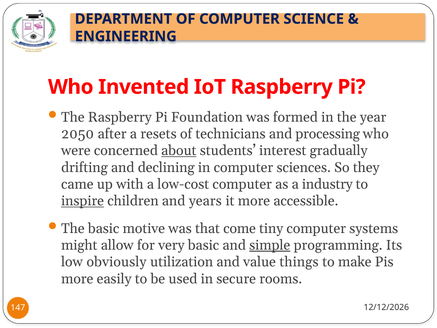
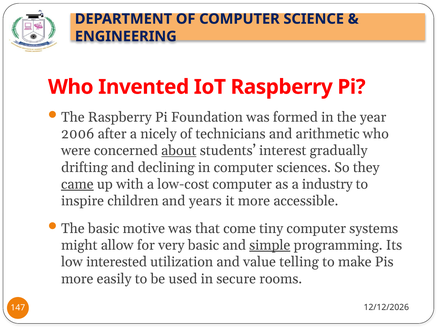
2050: 2050 -> 2006 (78, 134)
resets: resets -> nicely (159, 134)
processing: processing -> arithmetic (328, 134)
came underline: none -> present (77, 184)
inspire underline: present -> none (83, 201)
obviously: obviously -> interested (117, 262)
things: things -> telling (299, 262)
